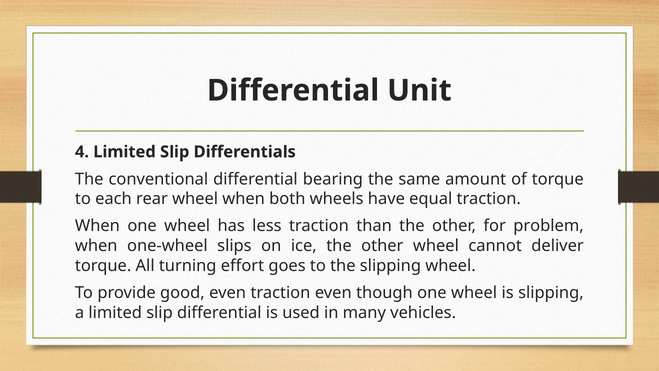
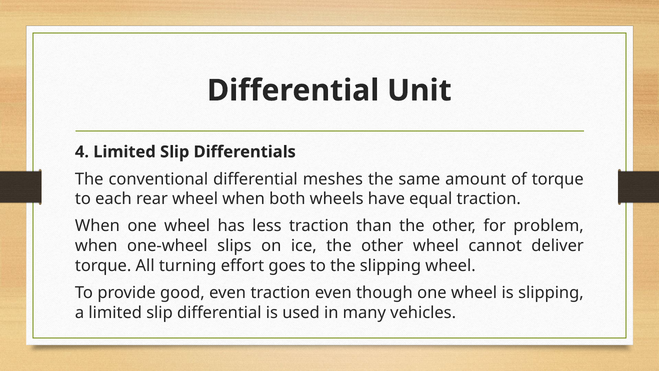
bearing: bearing -> meshes (333, 179)
